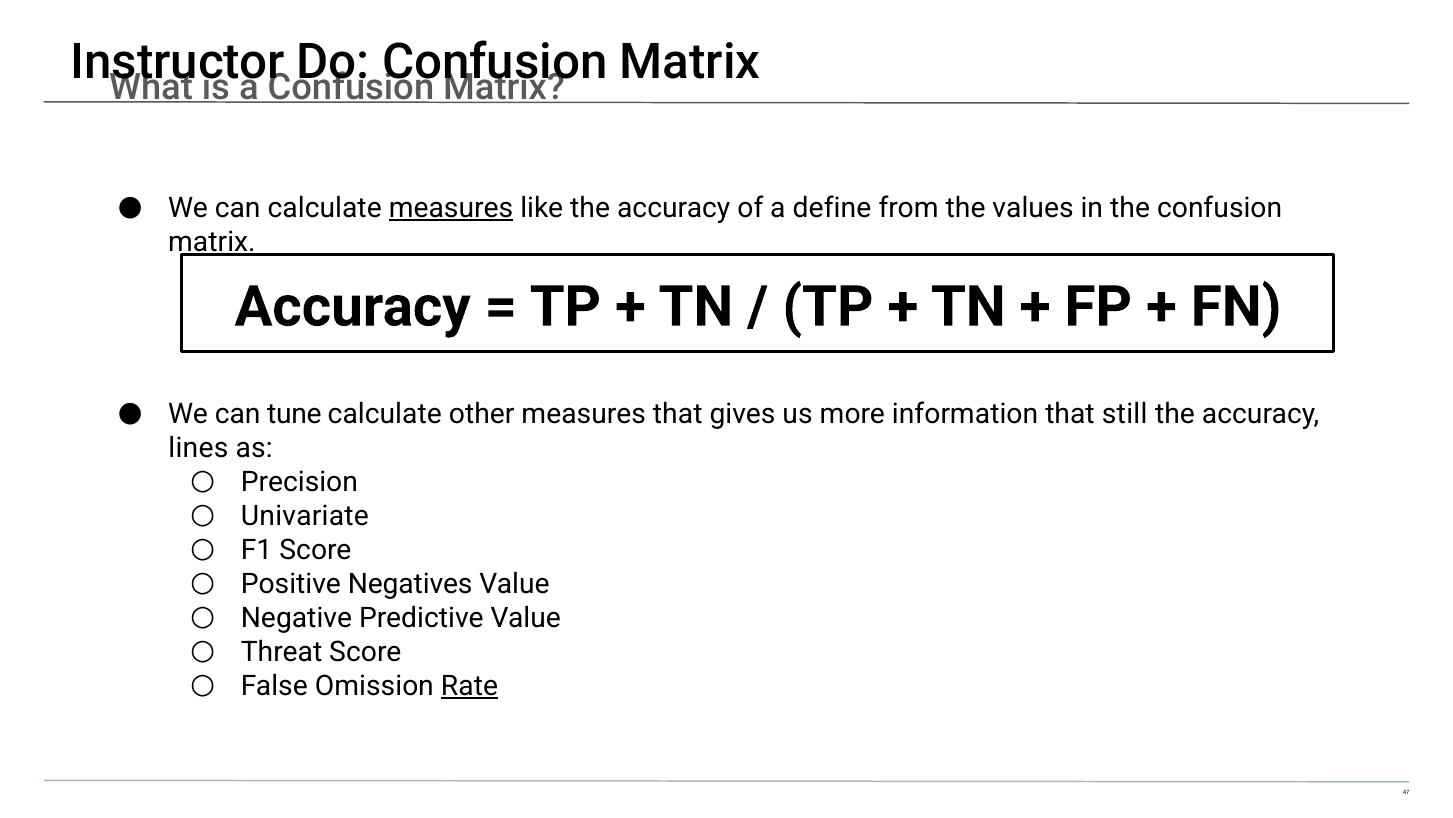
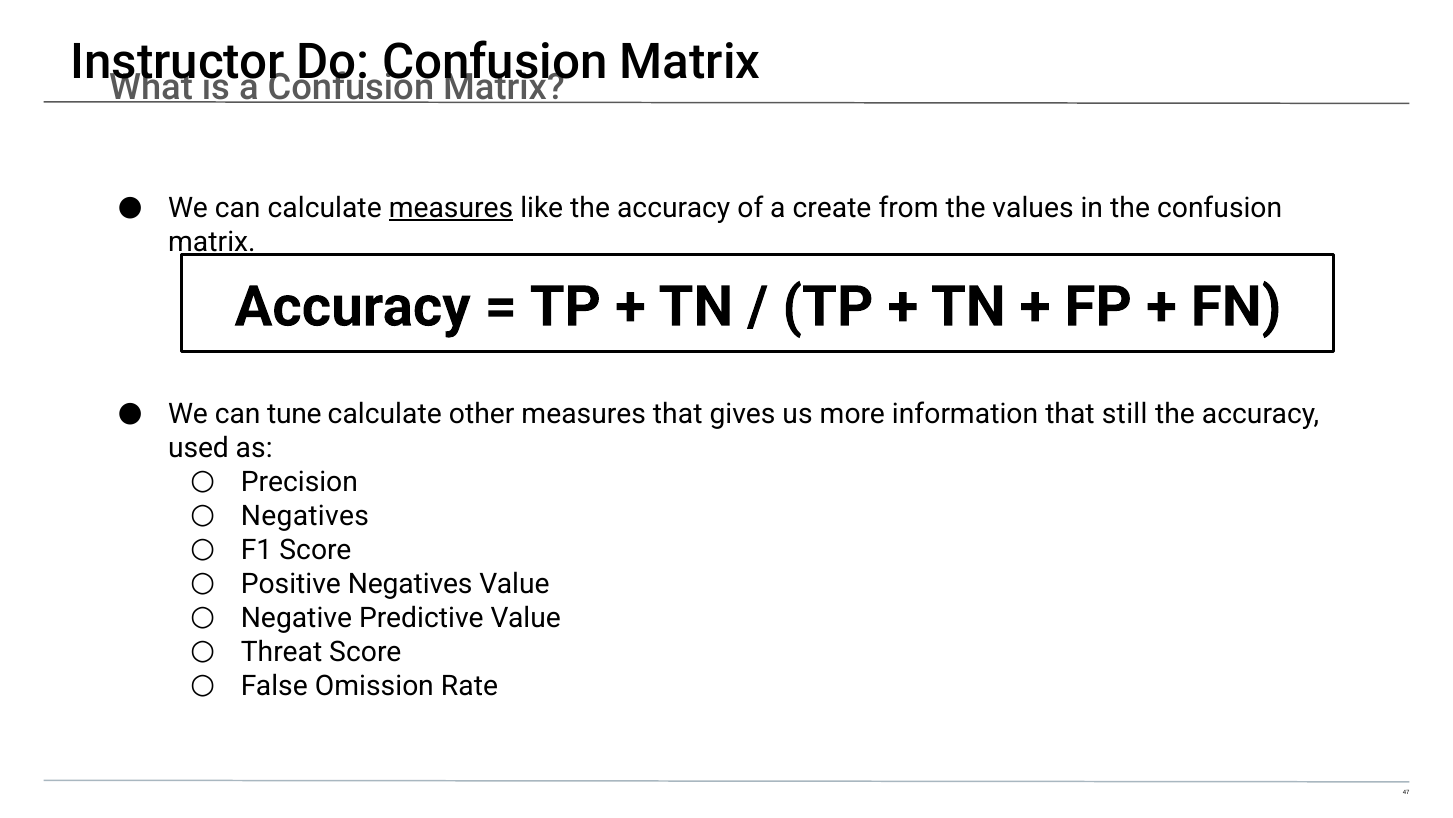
define: define -> create (832, 208)
lines: lines -> used (199, 448)
Univariate: Univariate -> Negatives (305, 516)
Rate underline: present -> none (469, 685)
